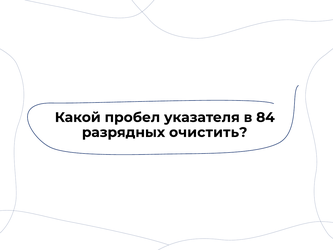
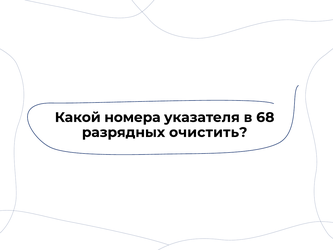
пробел: пробел -> номера (132, 117)
84: 84 -> 68 (265, 117)
